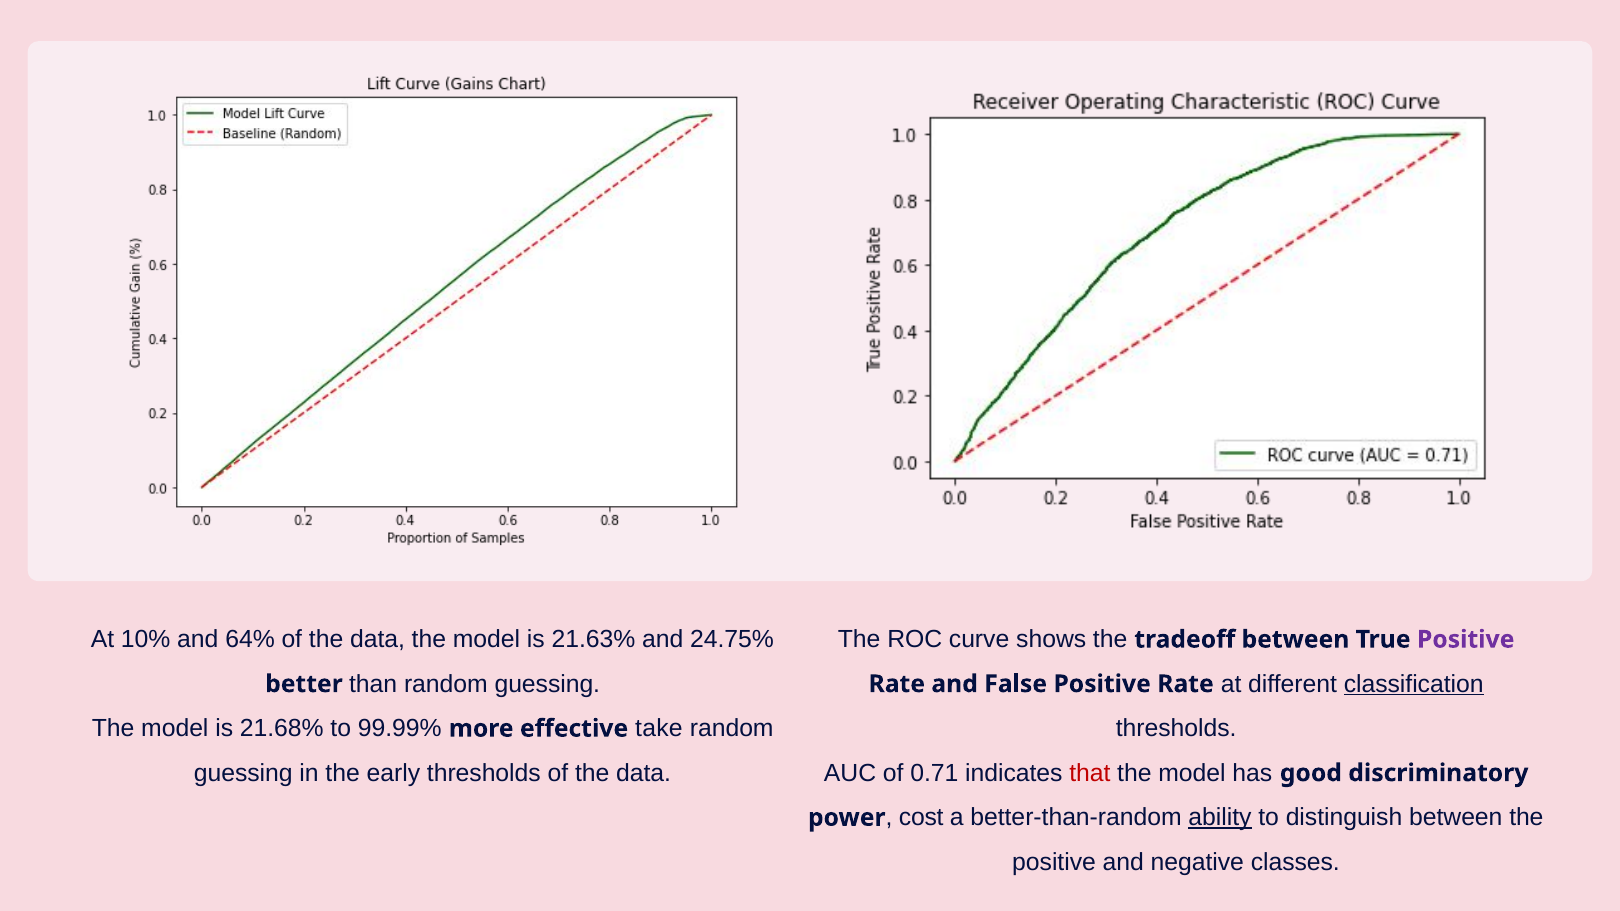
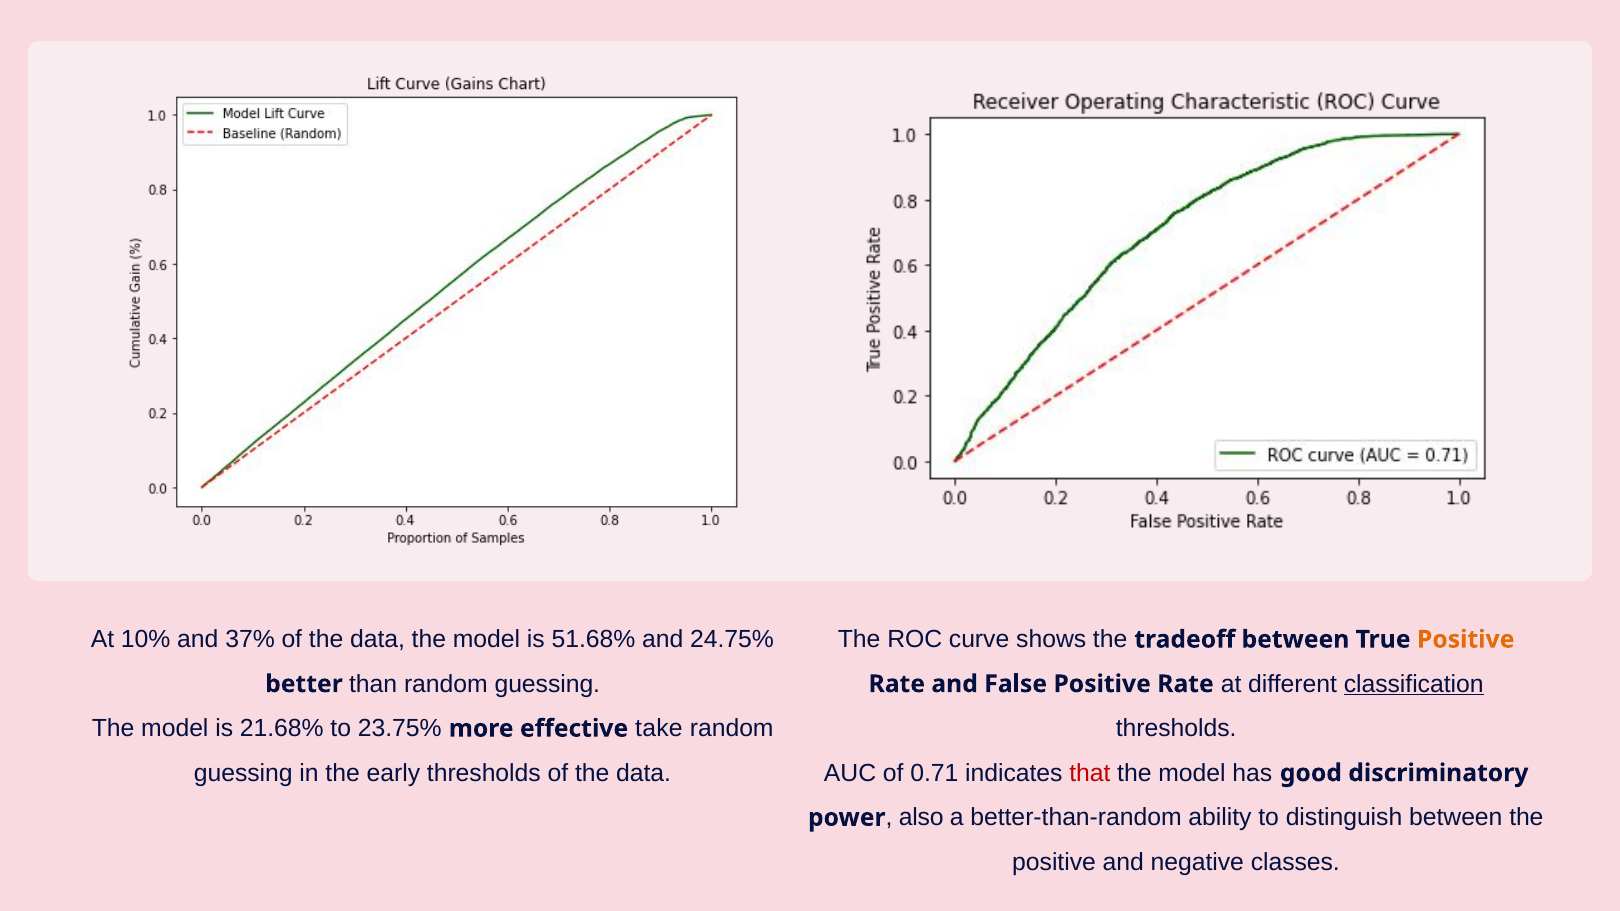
64%: 64% -> 37% (250, 640)
21.63%: 21.63% -> 51.68% (594, 640)
Positive colour: purple -> orange (1466, 640)
99.99%: 99.99% -> 23.75% (400, 729)
cost: cost -> also (921, 818)
ability underline: present -> none (1220, 818)
